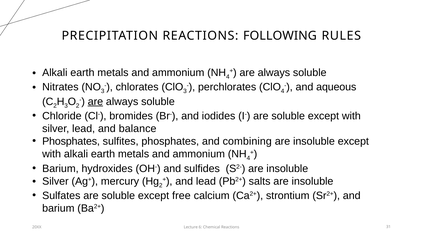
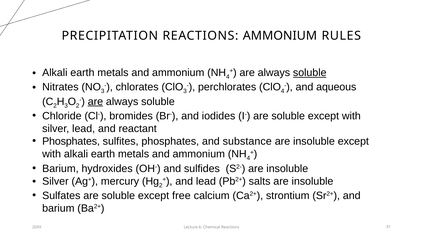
REACTIONS FOLLOWING: FOLLOWING -> AMMONIUM (280, 36)
soluble underline: none -> present (310, 73)
balance: balance -> reactant (138, 129)
combining: combining -> substance (247, 141)
